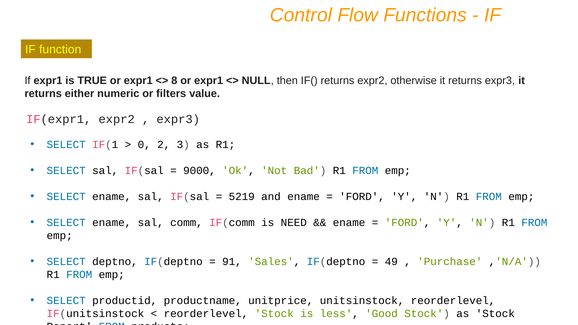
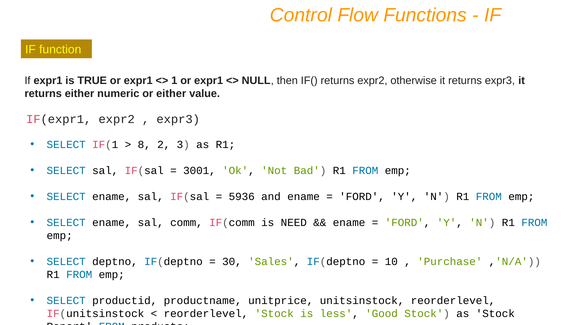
8: 8 -> 1 (174, 81)
or filters: filters -> either (171, 94)
0: 0 -> 8 (144, 145)
9000: 9000 -> 3001 (199, 171)
5219: 5219 -> 5936 (242, 197)
91: 91 -> 30 (232, 262)
49: 49 -> 10 (391, 262)
